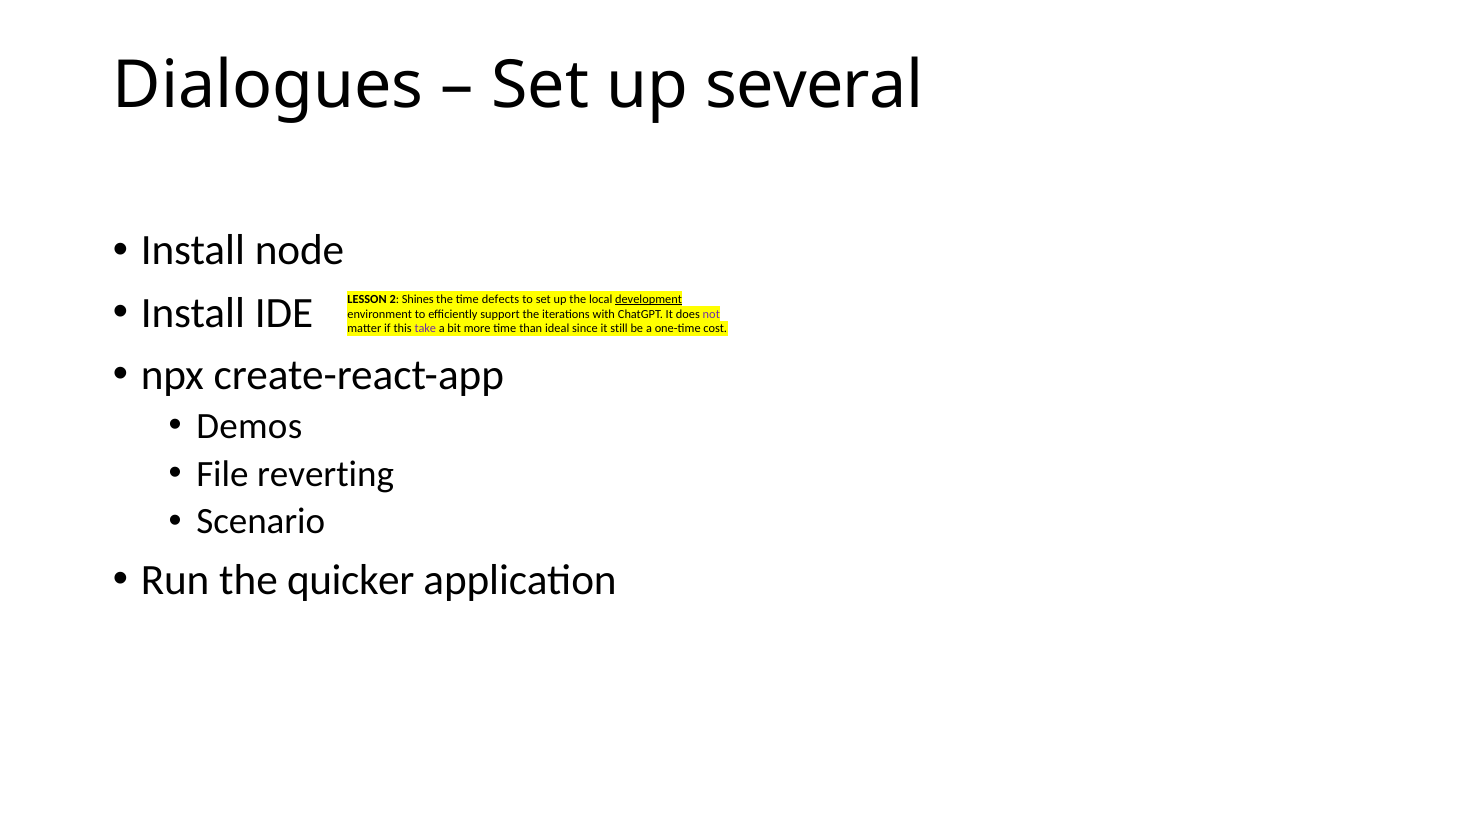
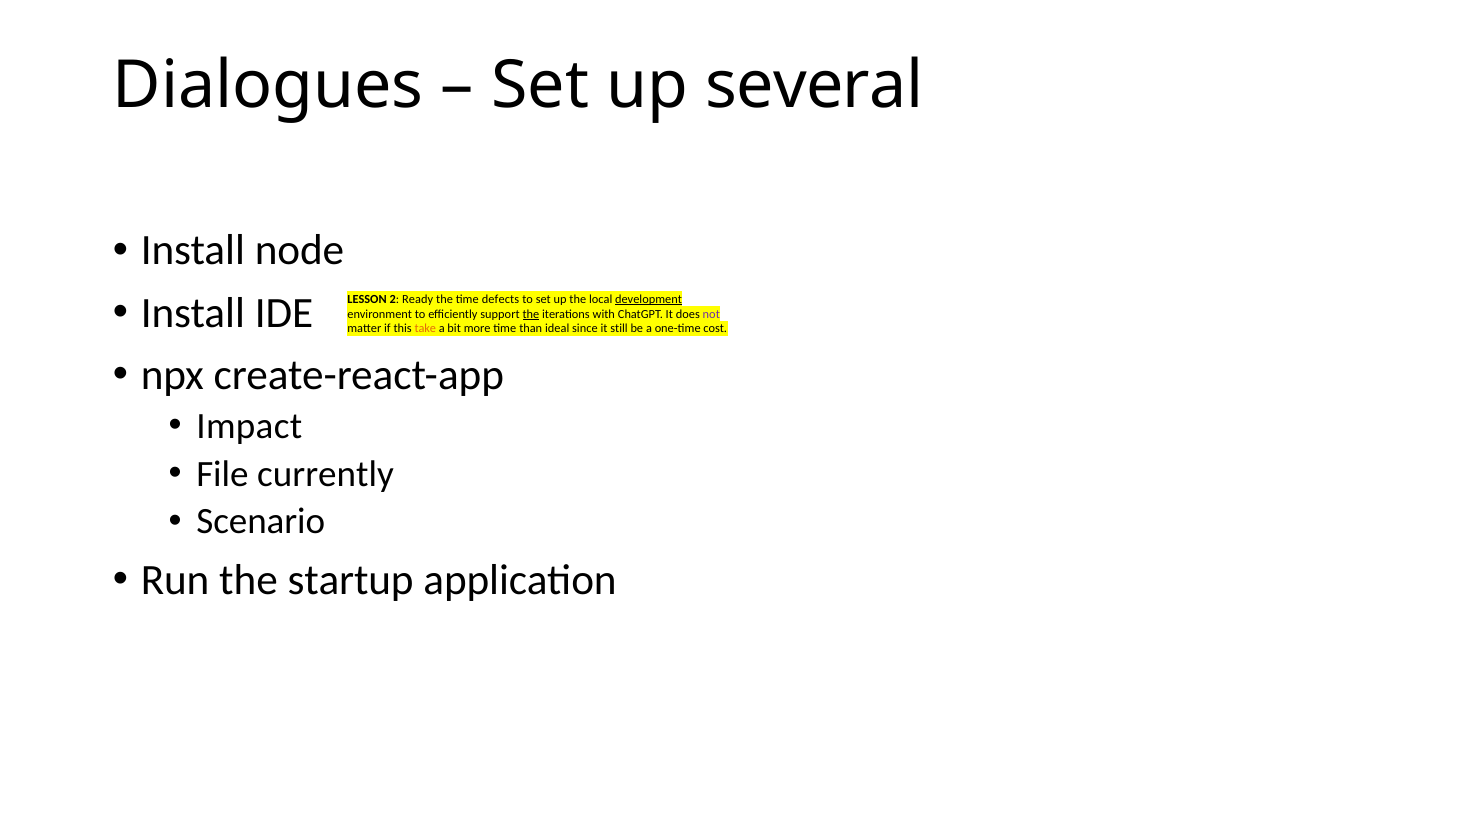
Shines: Shines -> Ready (418, 299)
the underline: none -> present (531, 314)
take colour: purple -> orange (425, 329)
Demos: Demos -> Impact (249, 426)
reverting: reverting -> currently (326, 474)
quicker: quicker -> startup (351, 580)
